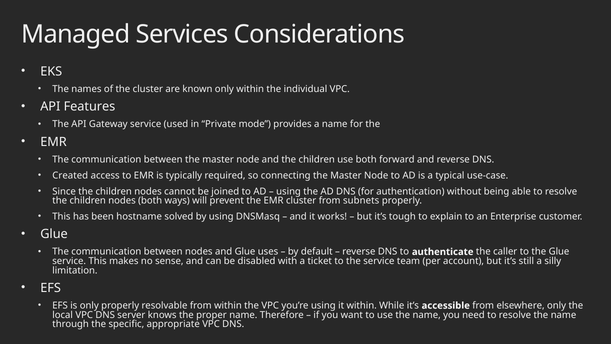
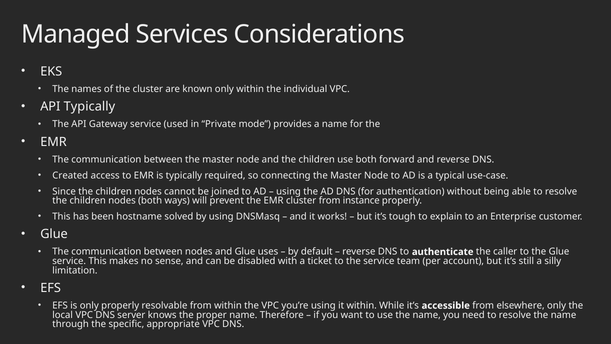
API Features: Features -> Typically (89, 107)
subnets: subnets -> instance (361, 200)
